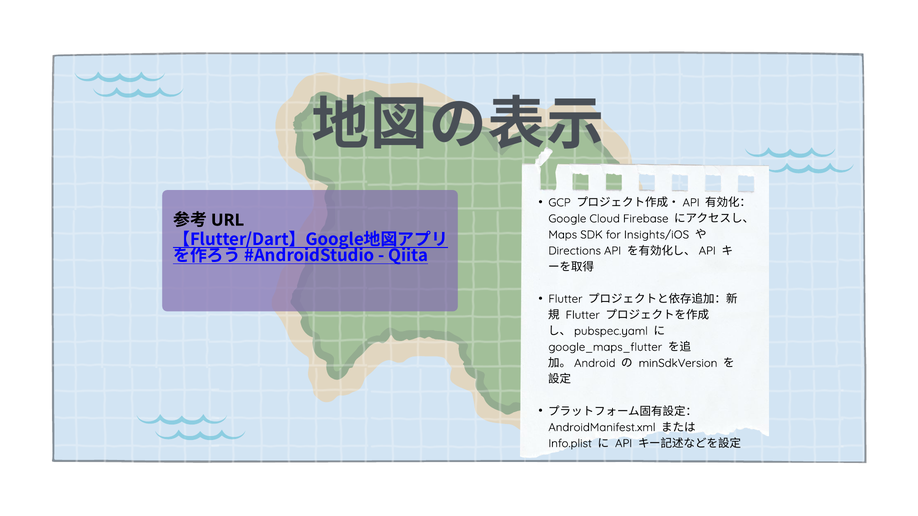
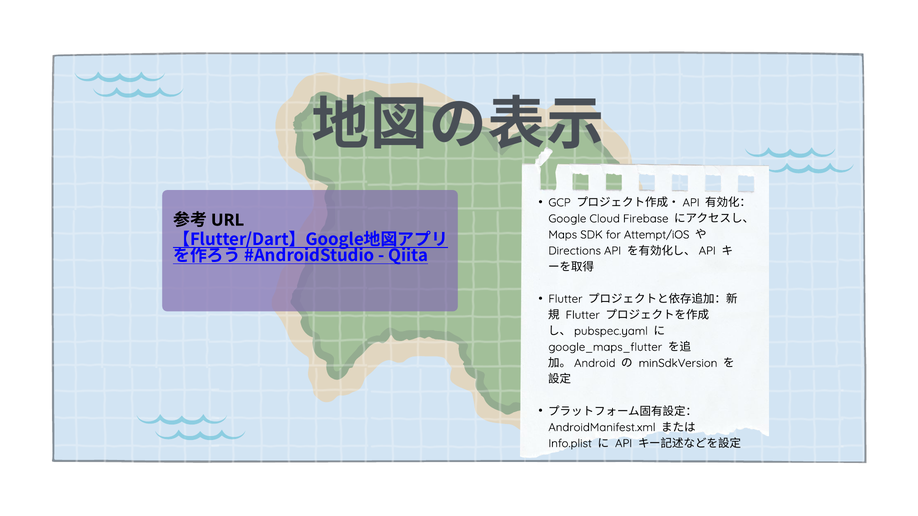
Insights/iOS: Insights/iOS -> Attempt/iOS (657, 235)
